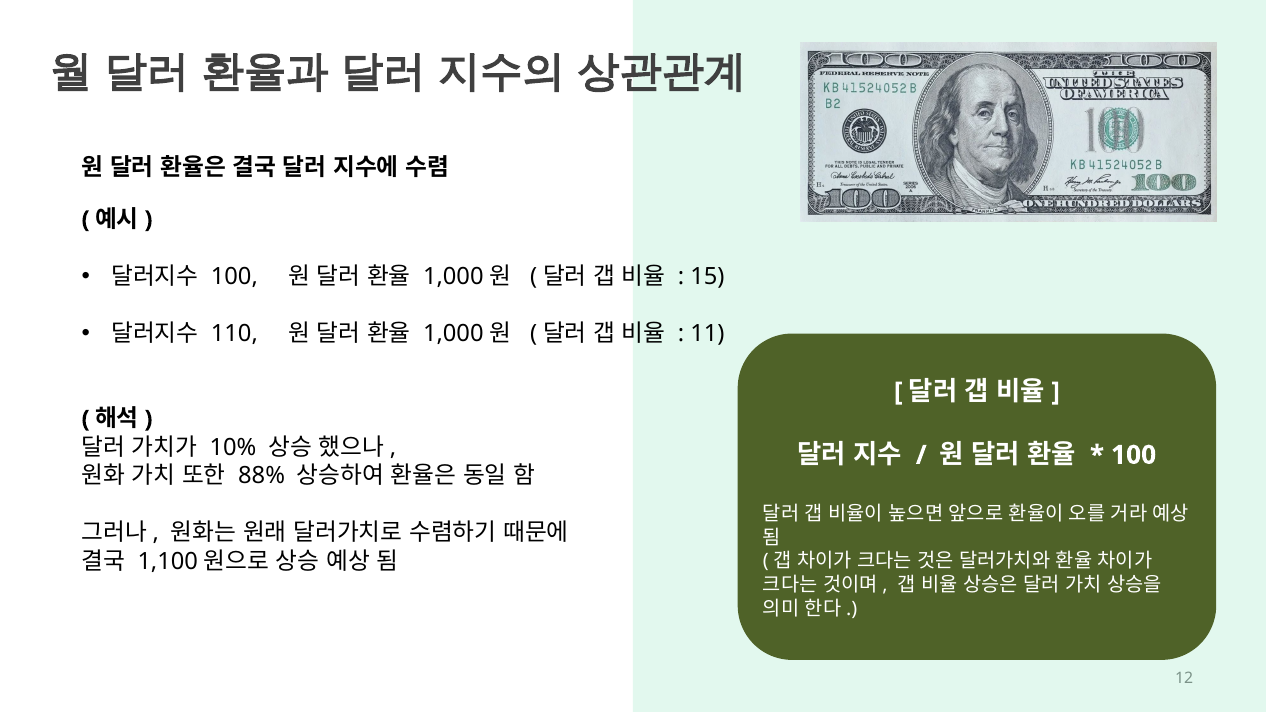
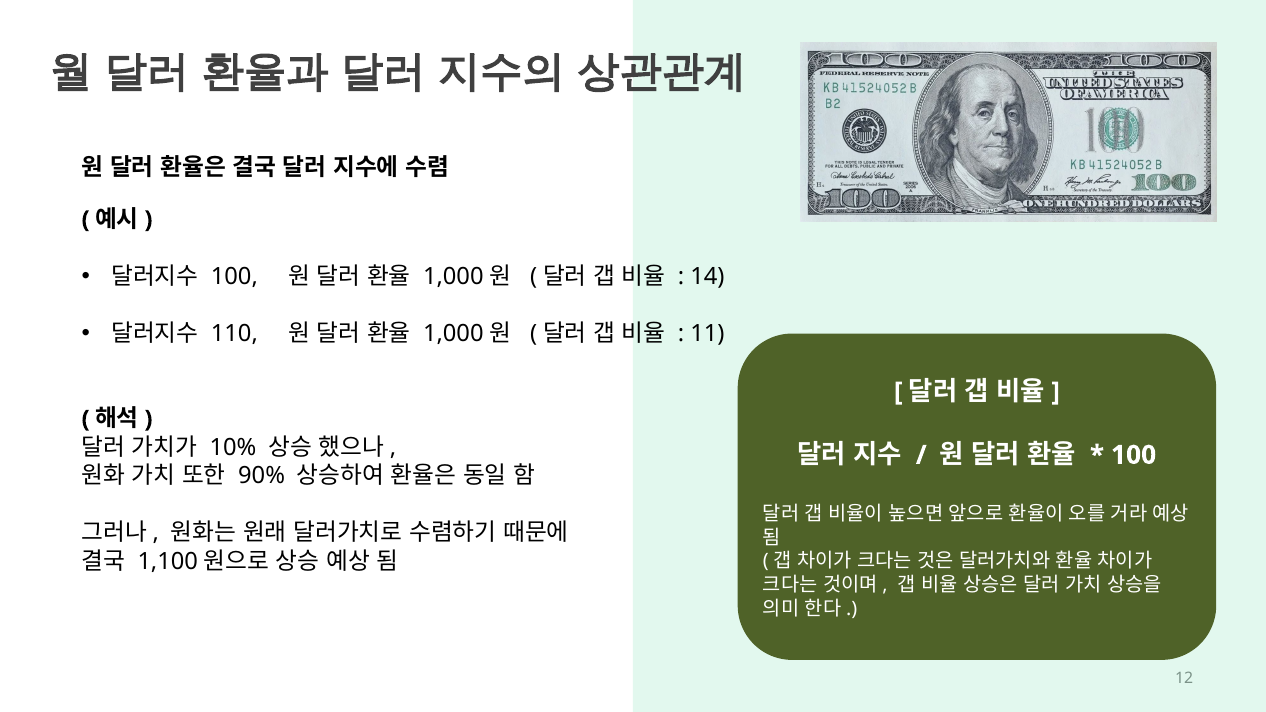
15: 15 -> 14 (707, 277)
88%: 88% -> 90% (262, 476)
